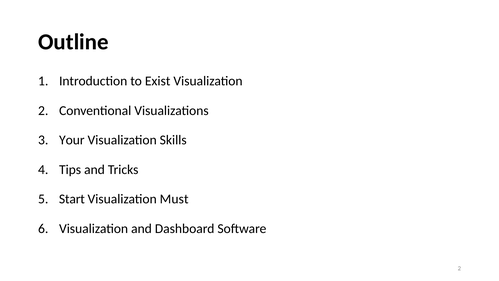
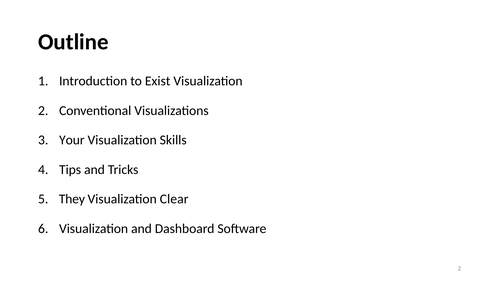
Start: Start -> They (72, 199)
Must: Must -> Clear (174, 199)
